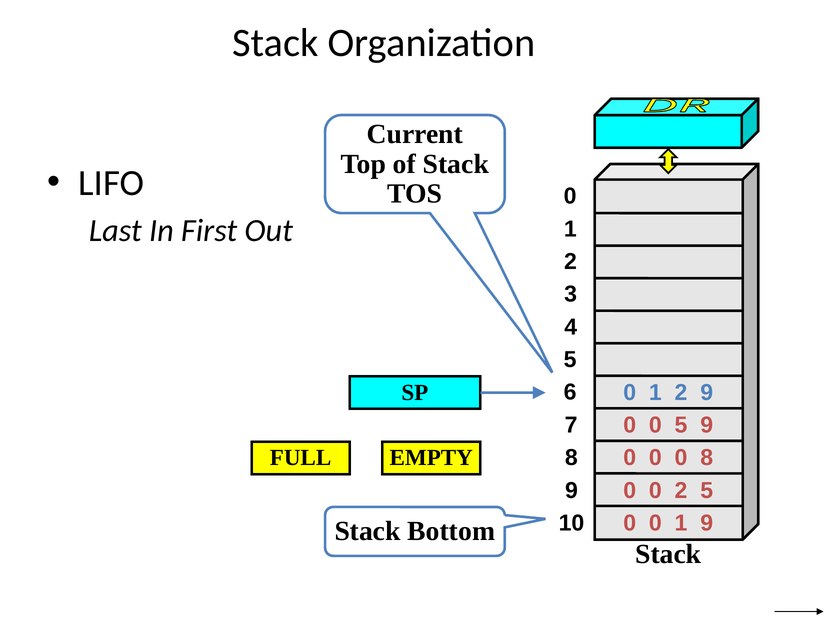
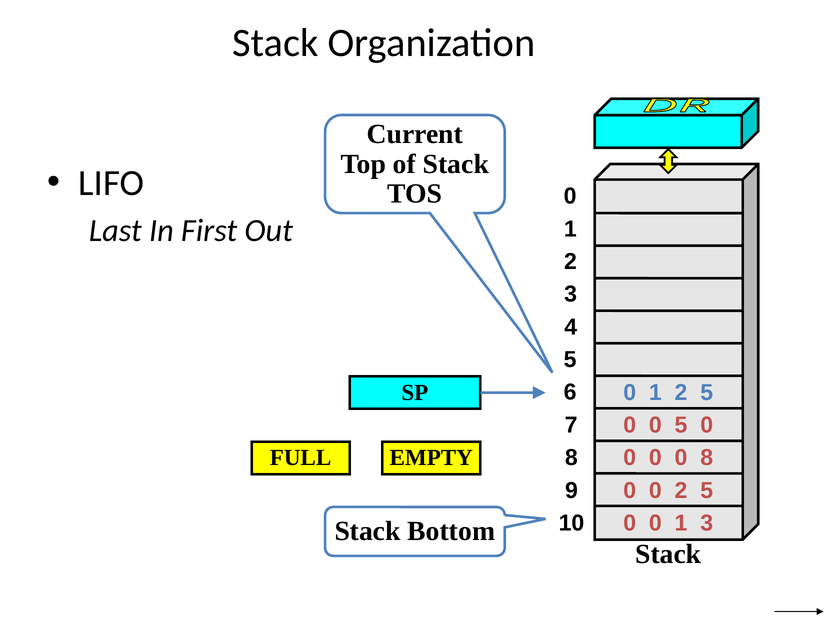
1 2 9: 9 -> 5 (707, 393)
0 5 9: 9 -> 0 (707, 425)
1 9: 9 -> 3 (707, 524)
